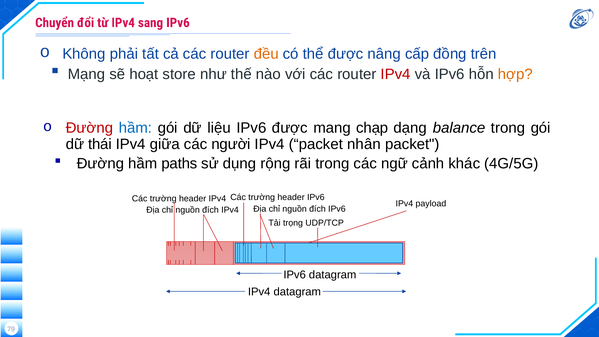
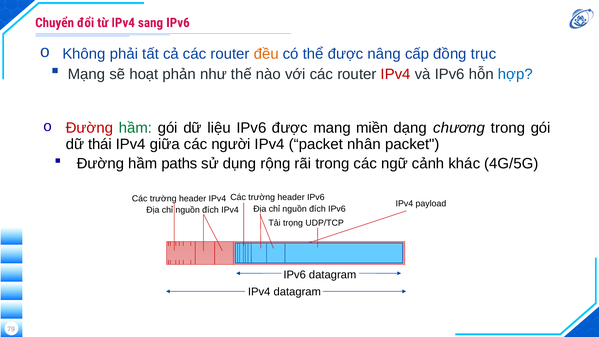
trên: trên -> trục (484, 54)
store: store -> phản (179, 74)
hợp colour: orange -> blue (515, 74)
hầm colour: blue -> green (135, 128)
chạp: chạp -> miền (372, 128)
balance: balance -> chương (459, 128)
